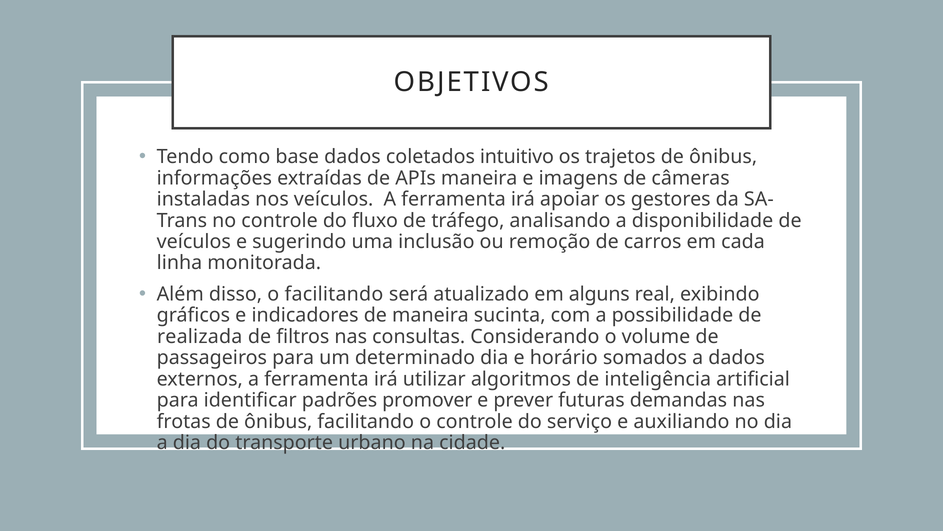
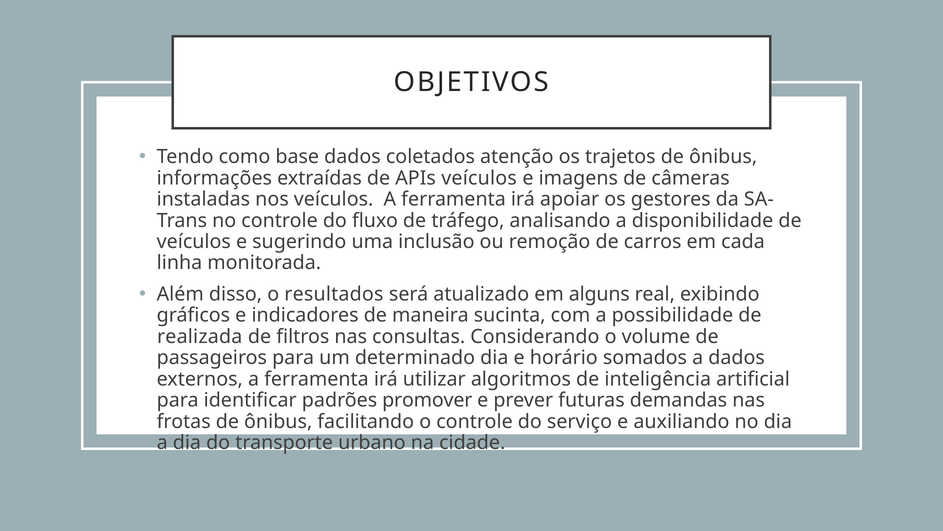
intuitivo: intuitivo -> atenção (517, 157)
APIs maneira: maneira -> veículos (479, 178)
o facilitando: facilitando -> resultados (334, 294)
